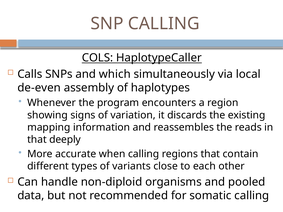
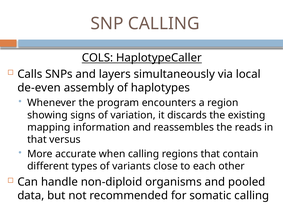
which: which -> layers (115, 74)
deeply: deeply -> versus (65, 140)
